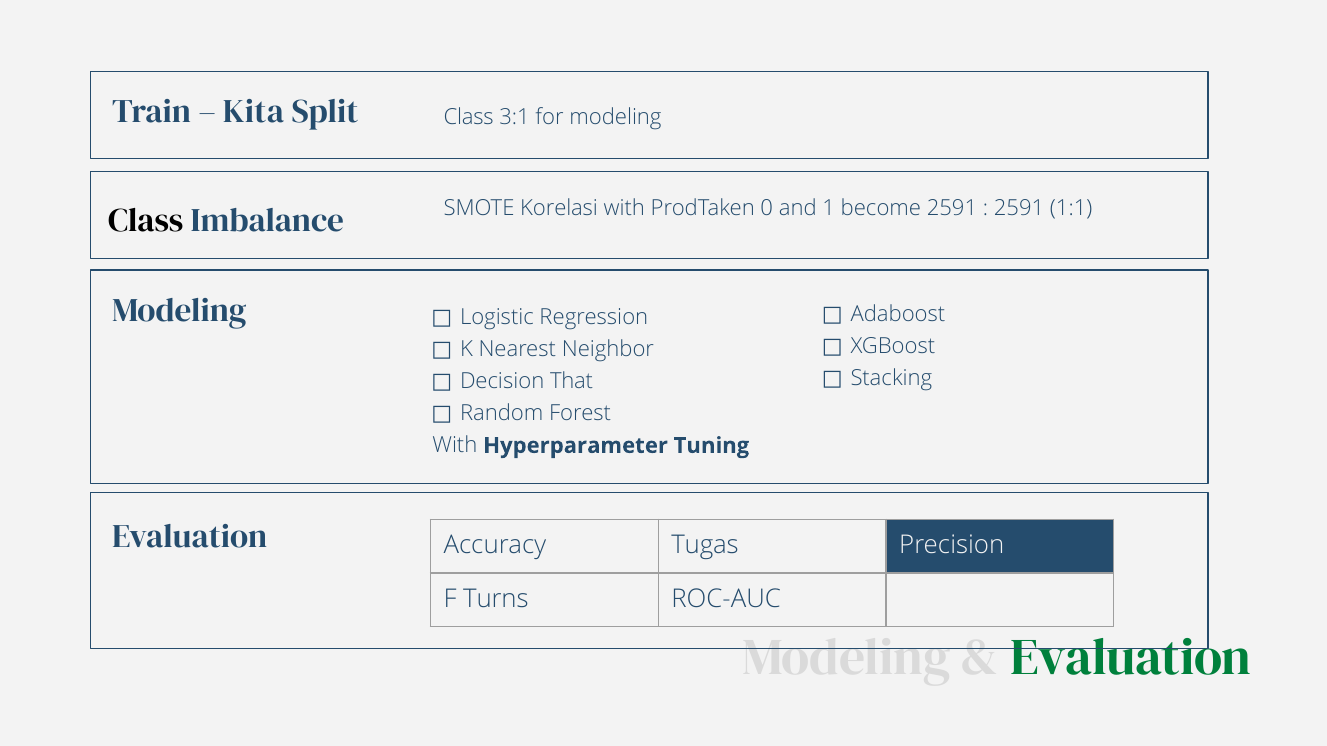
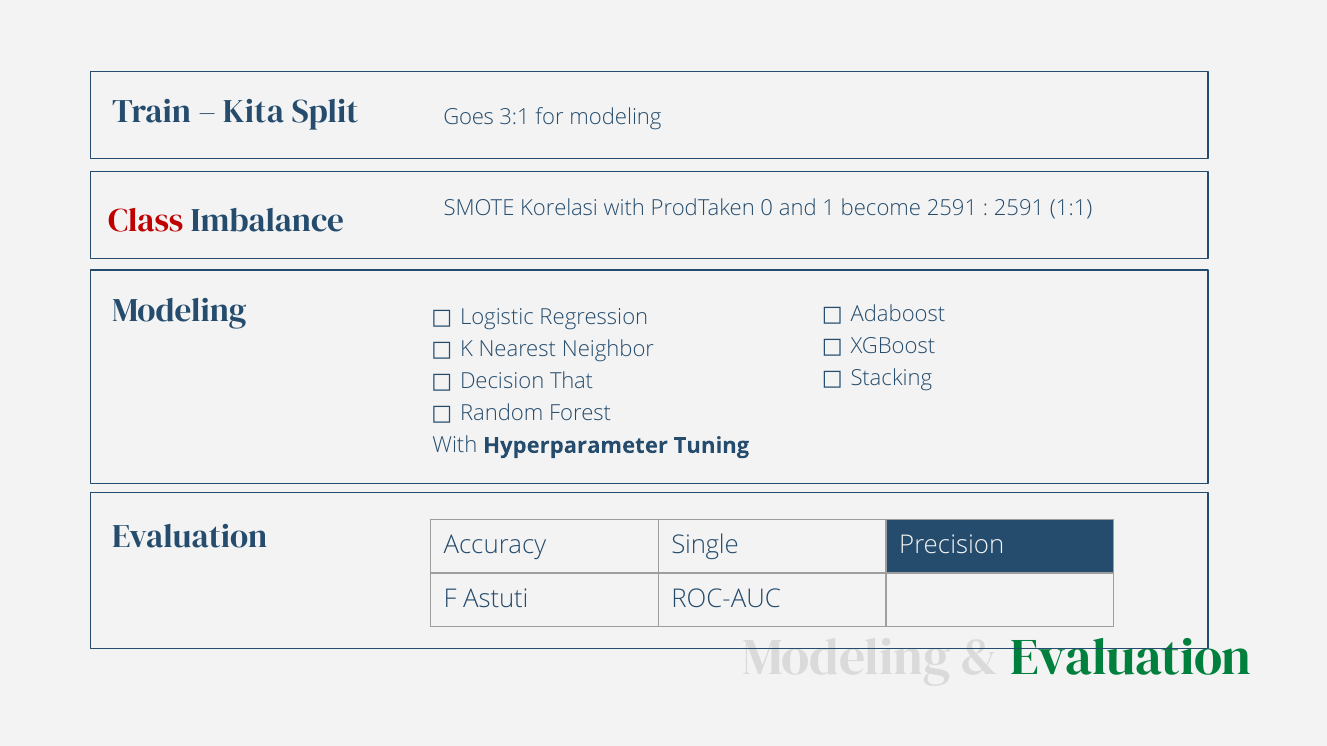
Class: Class -> Goes (469, 118)
Class colour: black -> red (146, 221)
Tugas: Tugas -> Single (705, 545)
Turns: Turns -> Astuti (496, 599)
